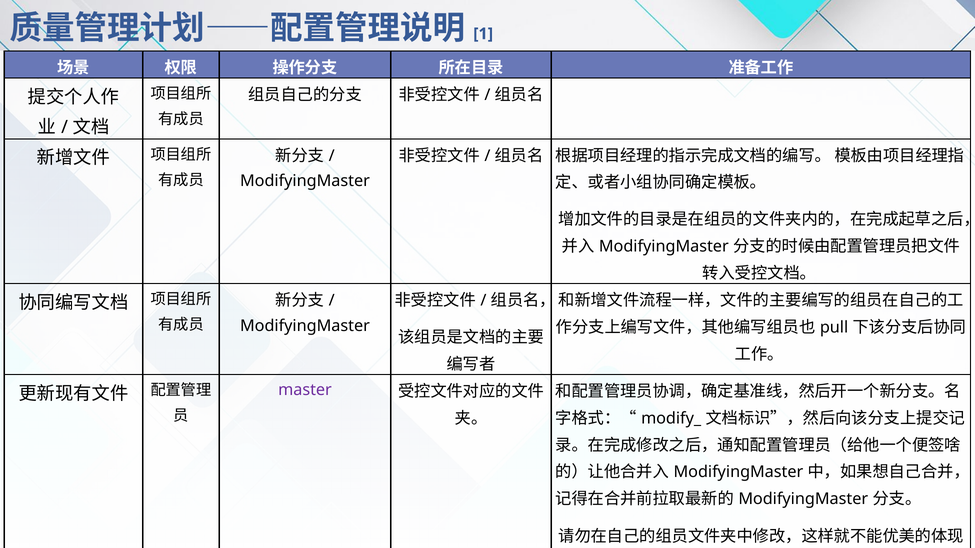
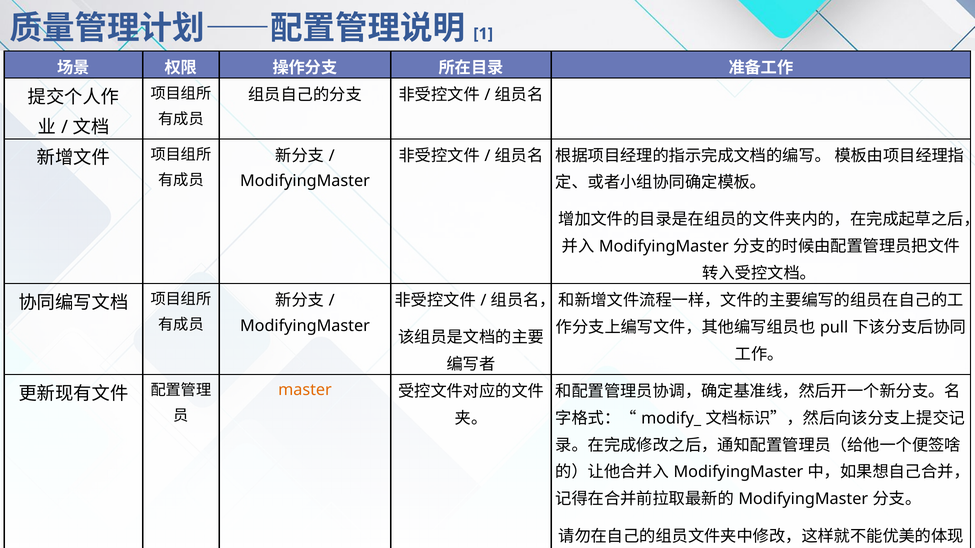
master colour: purple -> orange (305, 390)
